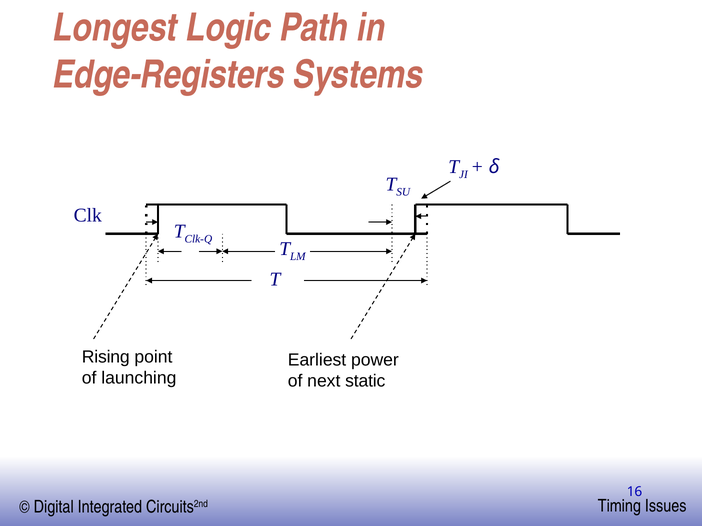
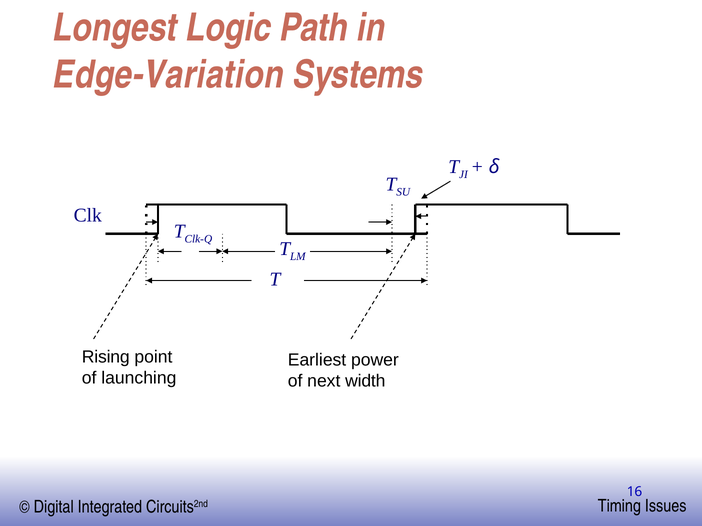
Edge-Registers: Edge-Registers -> Edge-Variation (168, 75)
static: static -> width (365, 381)
